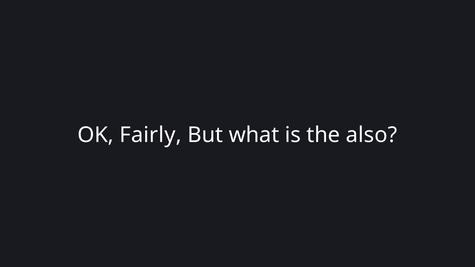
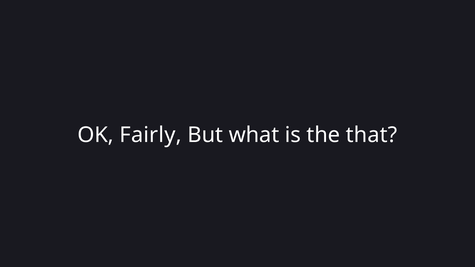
also: also -> that (372, 135)
